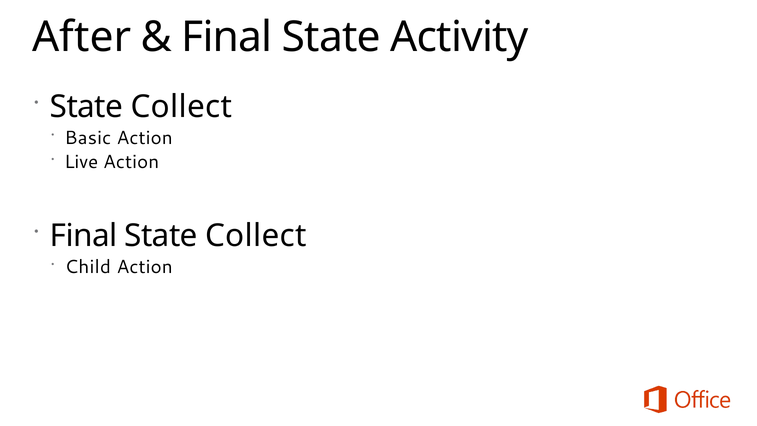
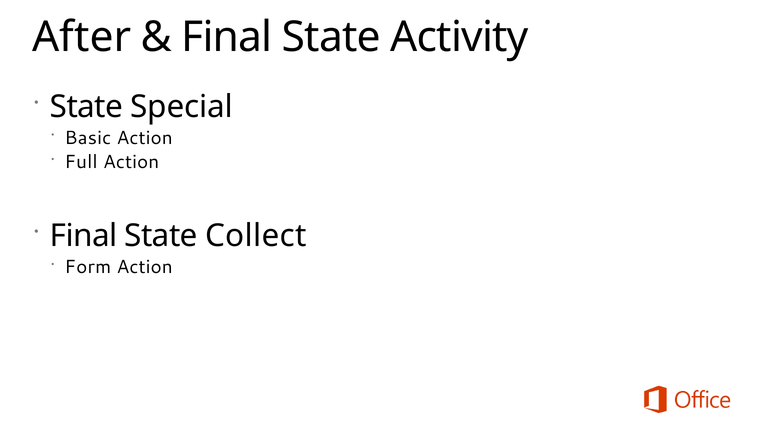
Collect: Collect -> Special (182, 107)
Live: Live -> Full (81, 162)
Child: Child -> Form (88, 267)
